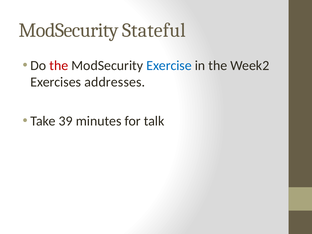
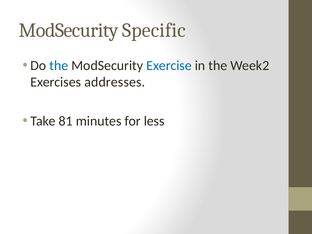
Stateful: Stateful -> Specific (154, 30)
the colour: red -> blue (59, 65)
39: 39 -> 81 (66, 121)
talk: talk -> less (154, 121)
